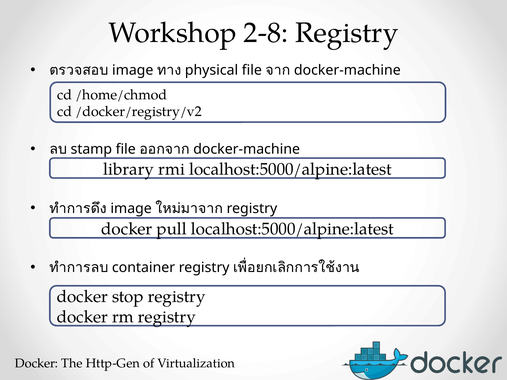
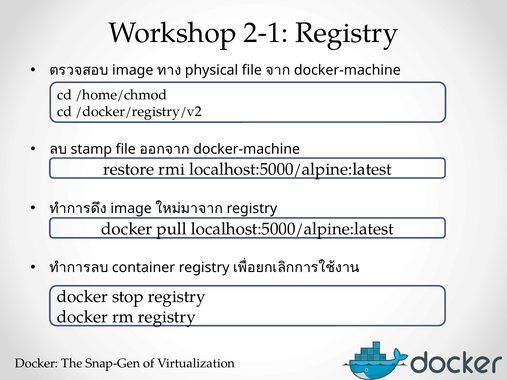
2-8: 2-8 -> 2-1 (266, 33)
library: library -> restore (129, 169)
Http-Gen: Http-Gen -> Snap-Gen (113, 363)
